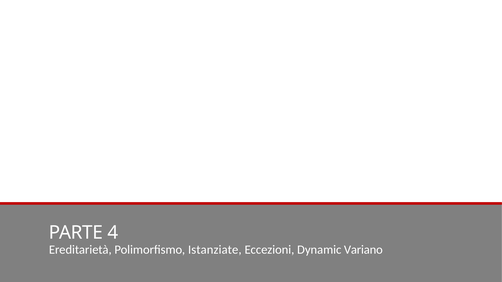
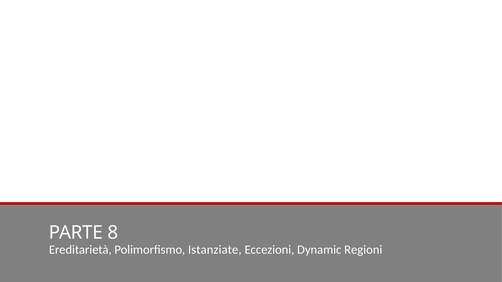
4: 4 -> 8 (113, 233)
Variano: Variano -> Regioni (363, 250)
